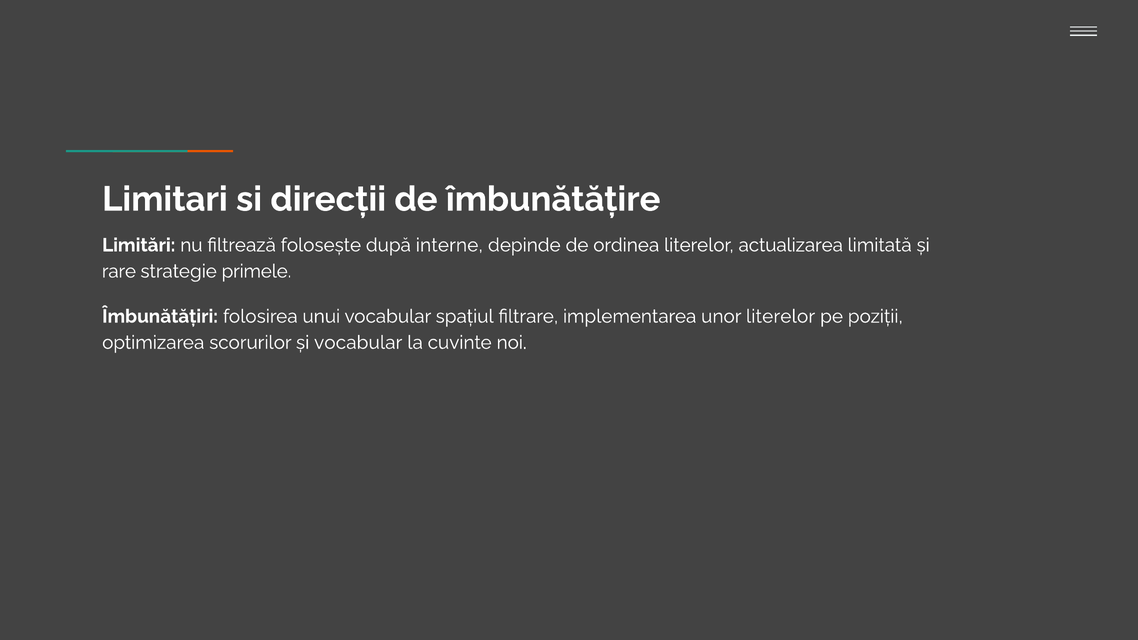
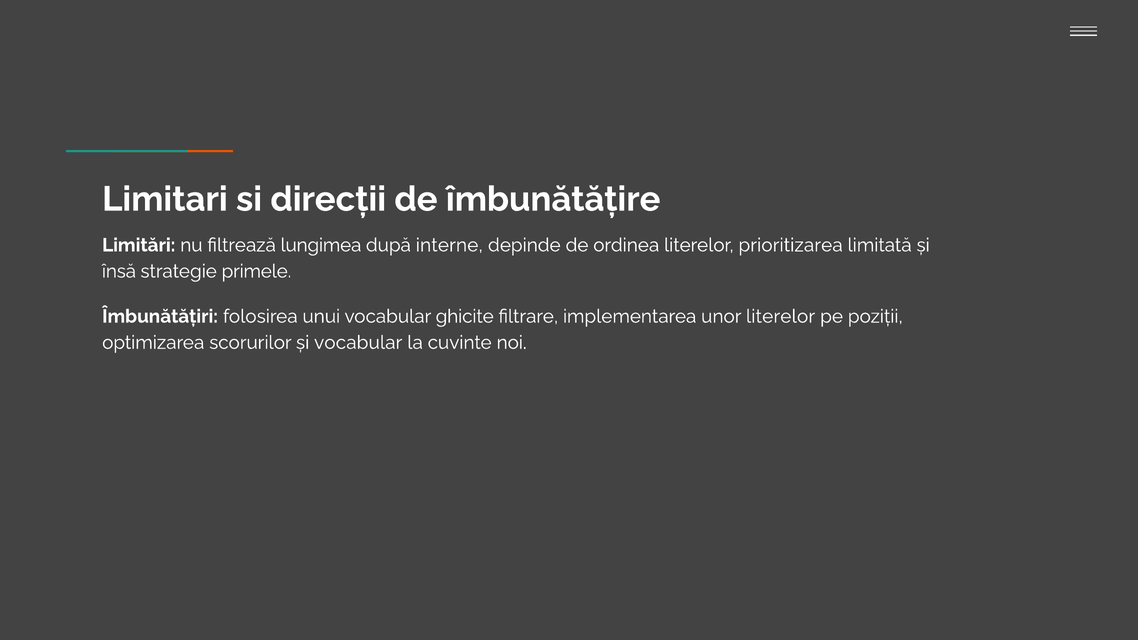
folosește: folosește -> lungimea (321, 245)
actualizarea: actualizarea -> prioritizarea (791, 245)
rare: rare -> însă (119, 271)
spațiul: spațiul -> ghicite (465, 316)
